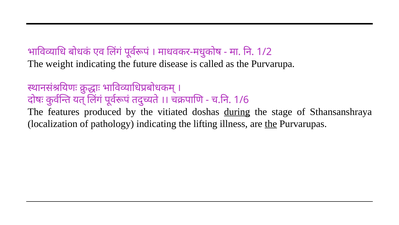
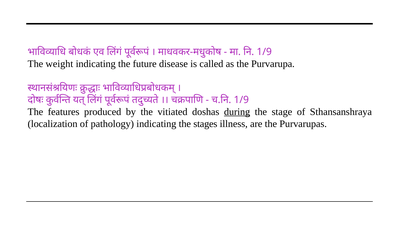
1/2: 1/2 -> 1/9 (264, 52)
1/6: 1/6 -> 1/9 (241, 99)
lifting: lifting -> stages (205, 123)
the underline: present -> none (271, 123)
